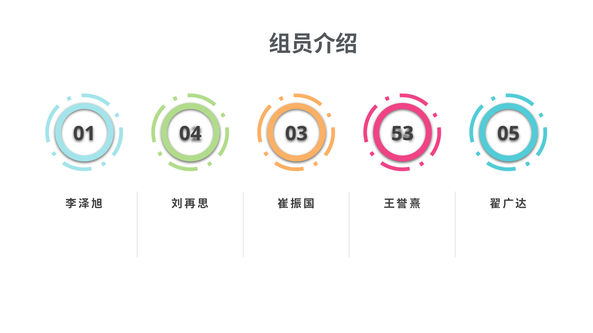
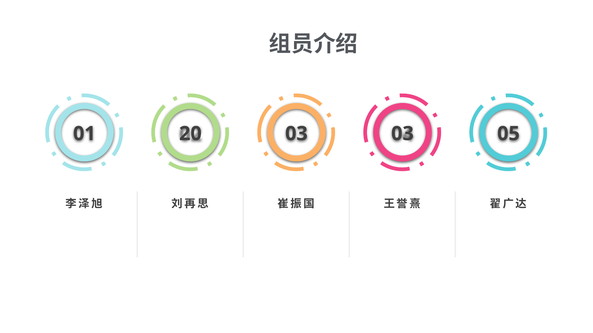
04: 04 -> 20 (190, 134)
03 53: 53 -> 03 (402, 134)
